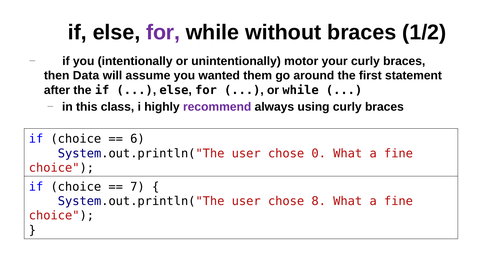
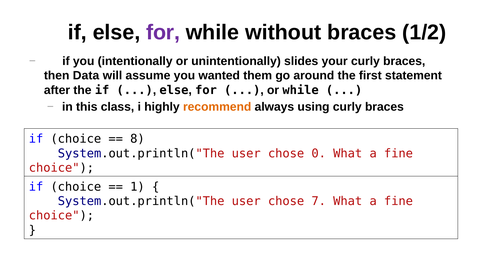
motor: motor -> slides (301, 61)
recommend colour: purple -> orange (217, 107)
6: 6 -> 8 (137, 139)
7: 7 -> 1 (137, 187)
8: 8 -> 7 (319, 201)
